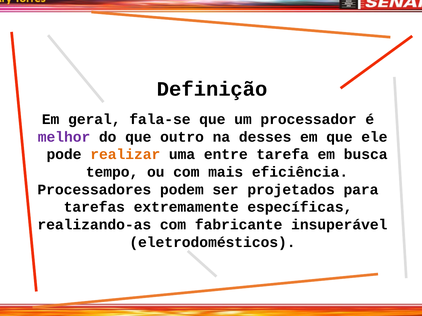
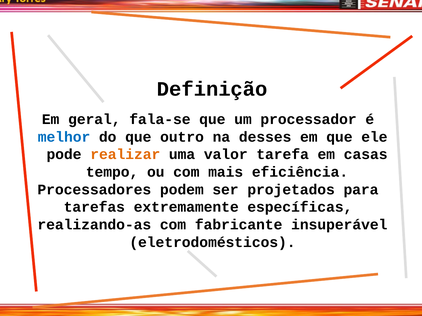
melhor colour: purple -> blue (64, 137)
entre: entre -> valor (226, 155)
busca: busca -> casas (366, 155)
